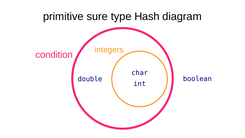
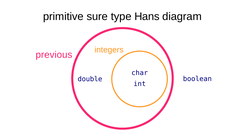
Hash: Hash -> Hans (147, 17)
condition: condition -> previous (54, 55)
